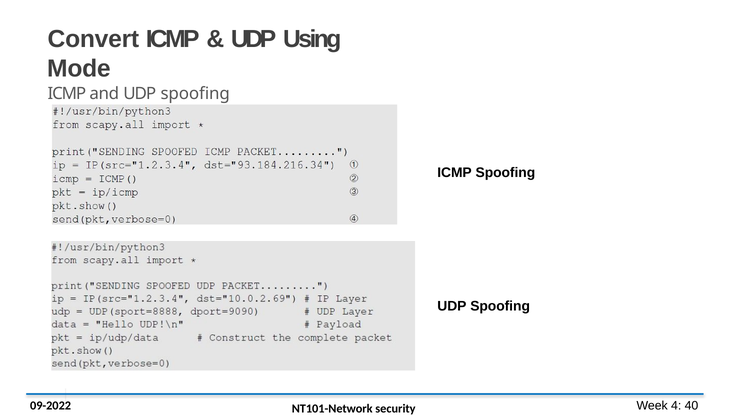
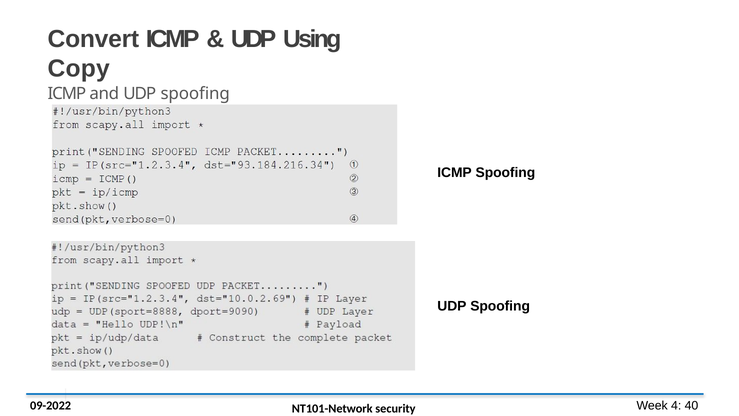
Mode: Mode -> Copy (79, 69)
